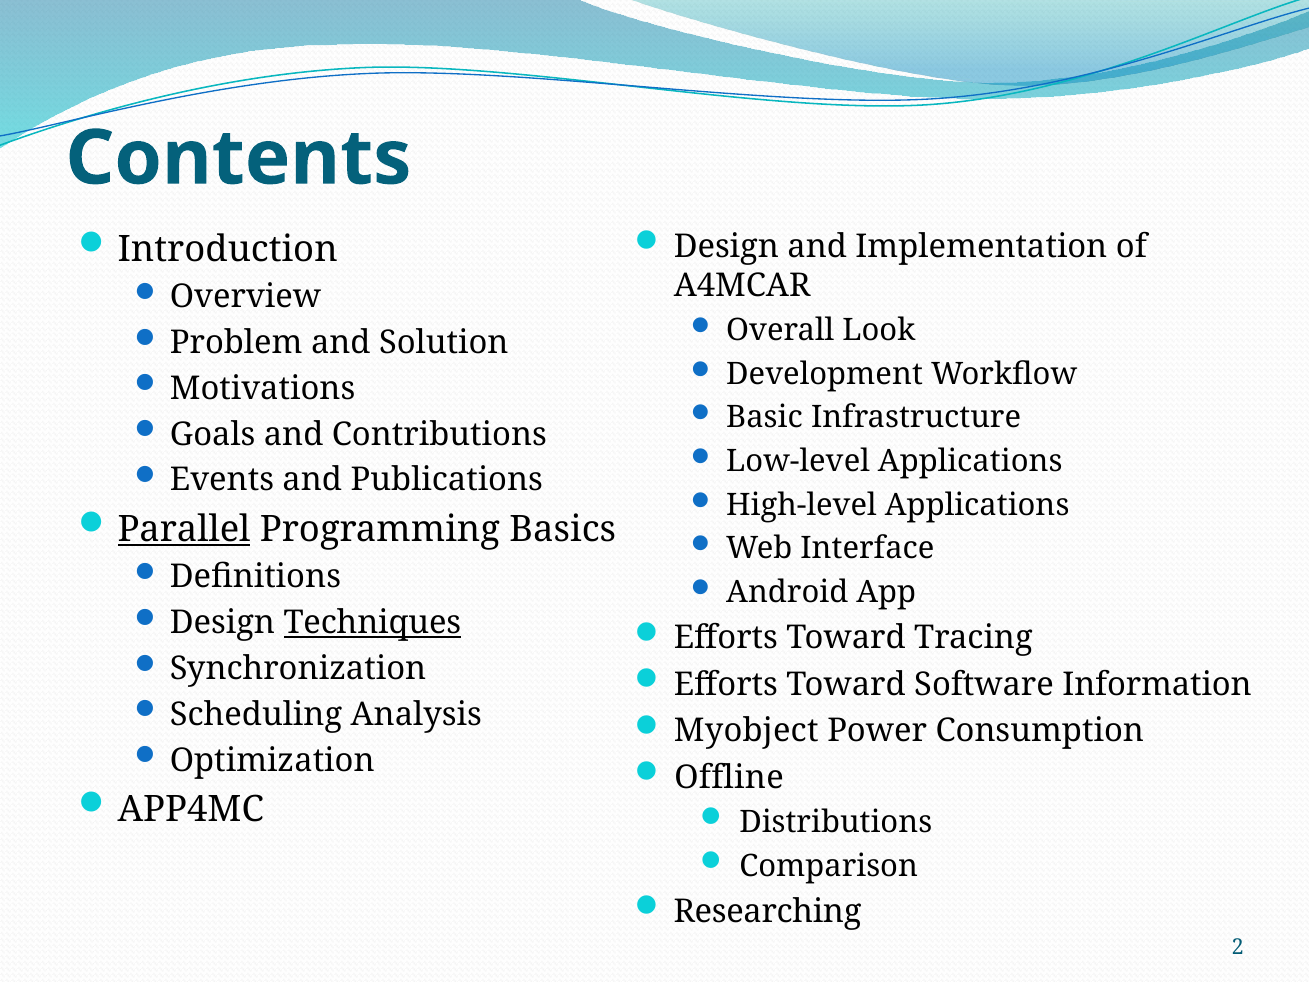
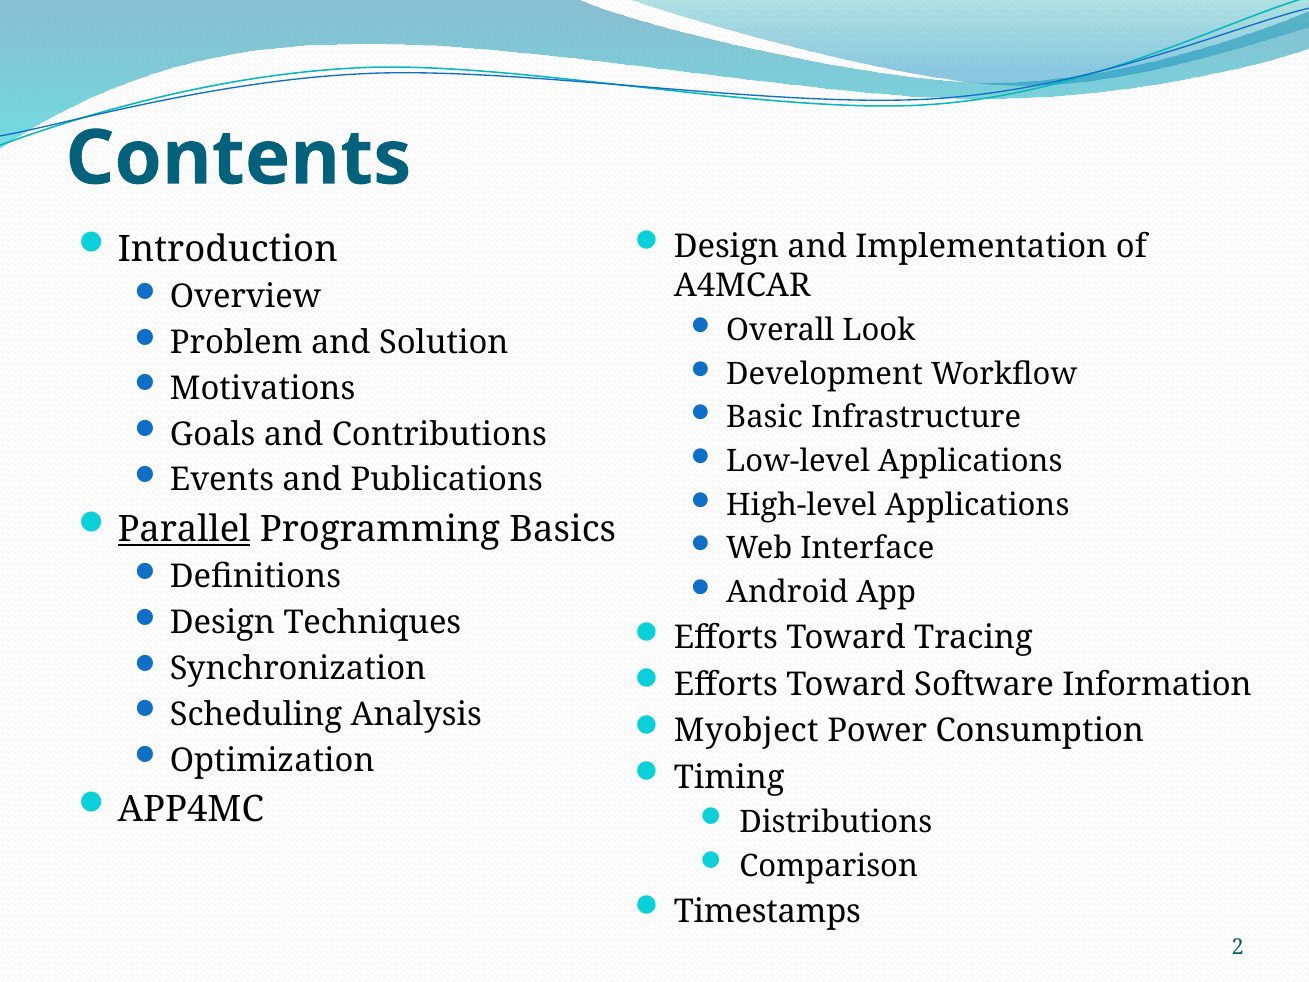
Techniques underline: present -> none (372, 623)
Offline: Offline -> Timing (729, 777)
Researching: Researching -> Timestamps (767, 911)
